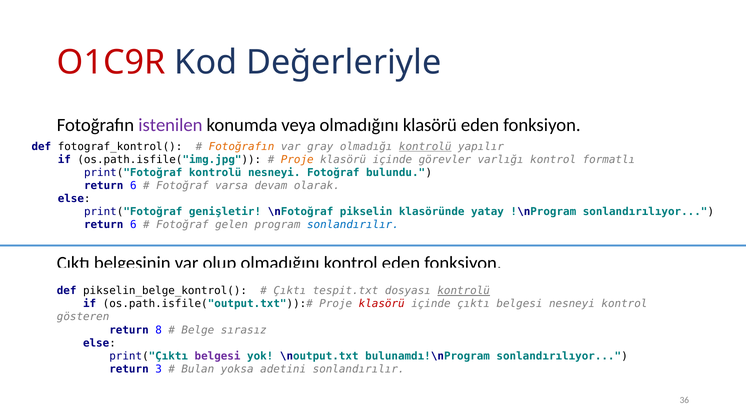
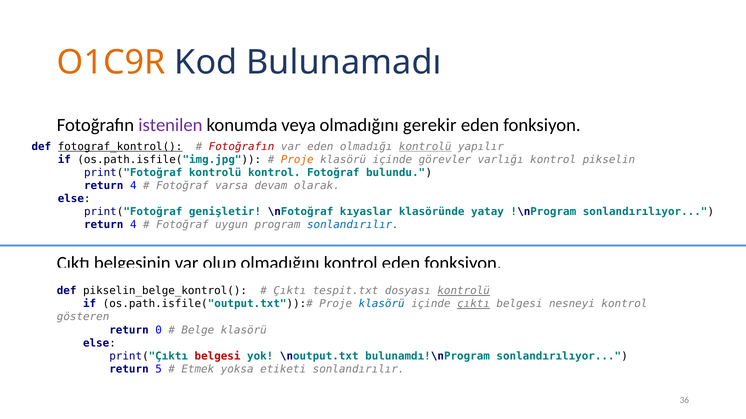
O1C9R colour: red -> orange (111, 63)
Değerleriyle: Değerleriyle -> Bulunamadı (344, 63)
olmadığını klasörü: klasörü -> gerekir (430, 125)
fotograf_kontrol( underline: none -> present (120, 147)
Fotoğrafın colour: orange -> red (242, 147)
var gray: gray -> eden (320, 147)
formatlı: formatlı -> pikselin (609, 160)
kontrolü nesneyi: nesneyi -> kontrol (274, 173)
6: 6 -> 4 (133, 186)
pikselin: pikselin -> kıyaslar (366, 212)
6: 6 -> 4 (133, 225)
gelen: gelen -> uygun (232, 225)
klasörü colour: red -> blue (382, 304)
çıktı underline: none -> present (474, 304)
8: 8 -> 0 (159, 330)
Belge sırasız: sırasız -> klasörü (244, 330)
belgesi colour: purple -> red (218, 357)
3: 3 -> 5 (159, 370)
Bulan: Bulan -> Etmek (198, 370)
adetini: adetini -> etiketi (283, 370)
